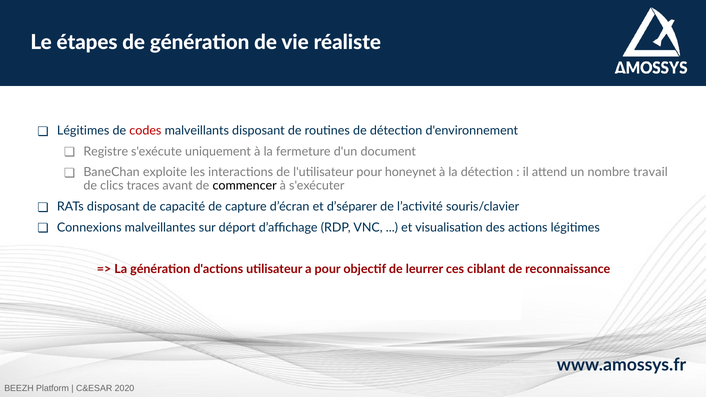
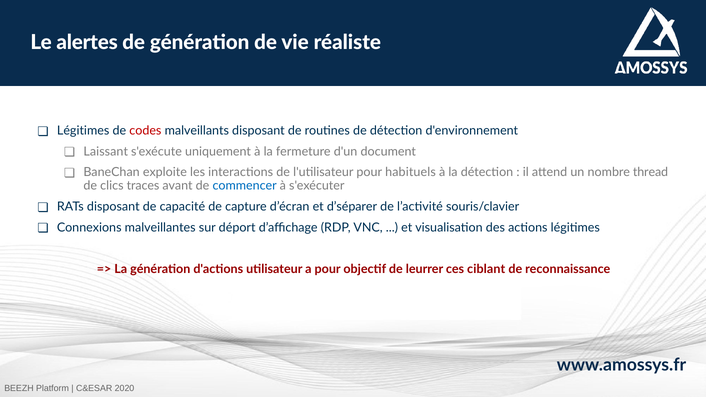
étapes: étapes -> alertes (87, 42)
Registre: Registre -> Laissant (106, 151)
honeynet: honeynet -> habituels (410, 172)
travail: travail -> thread (651, 172)
commencer colour: black -> blue (245, 186)
